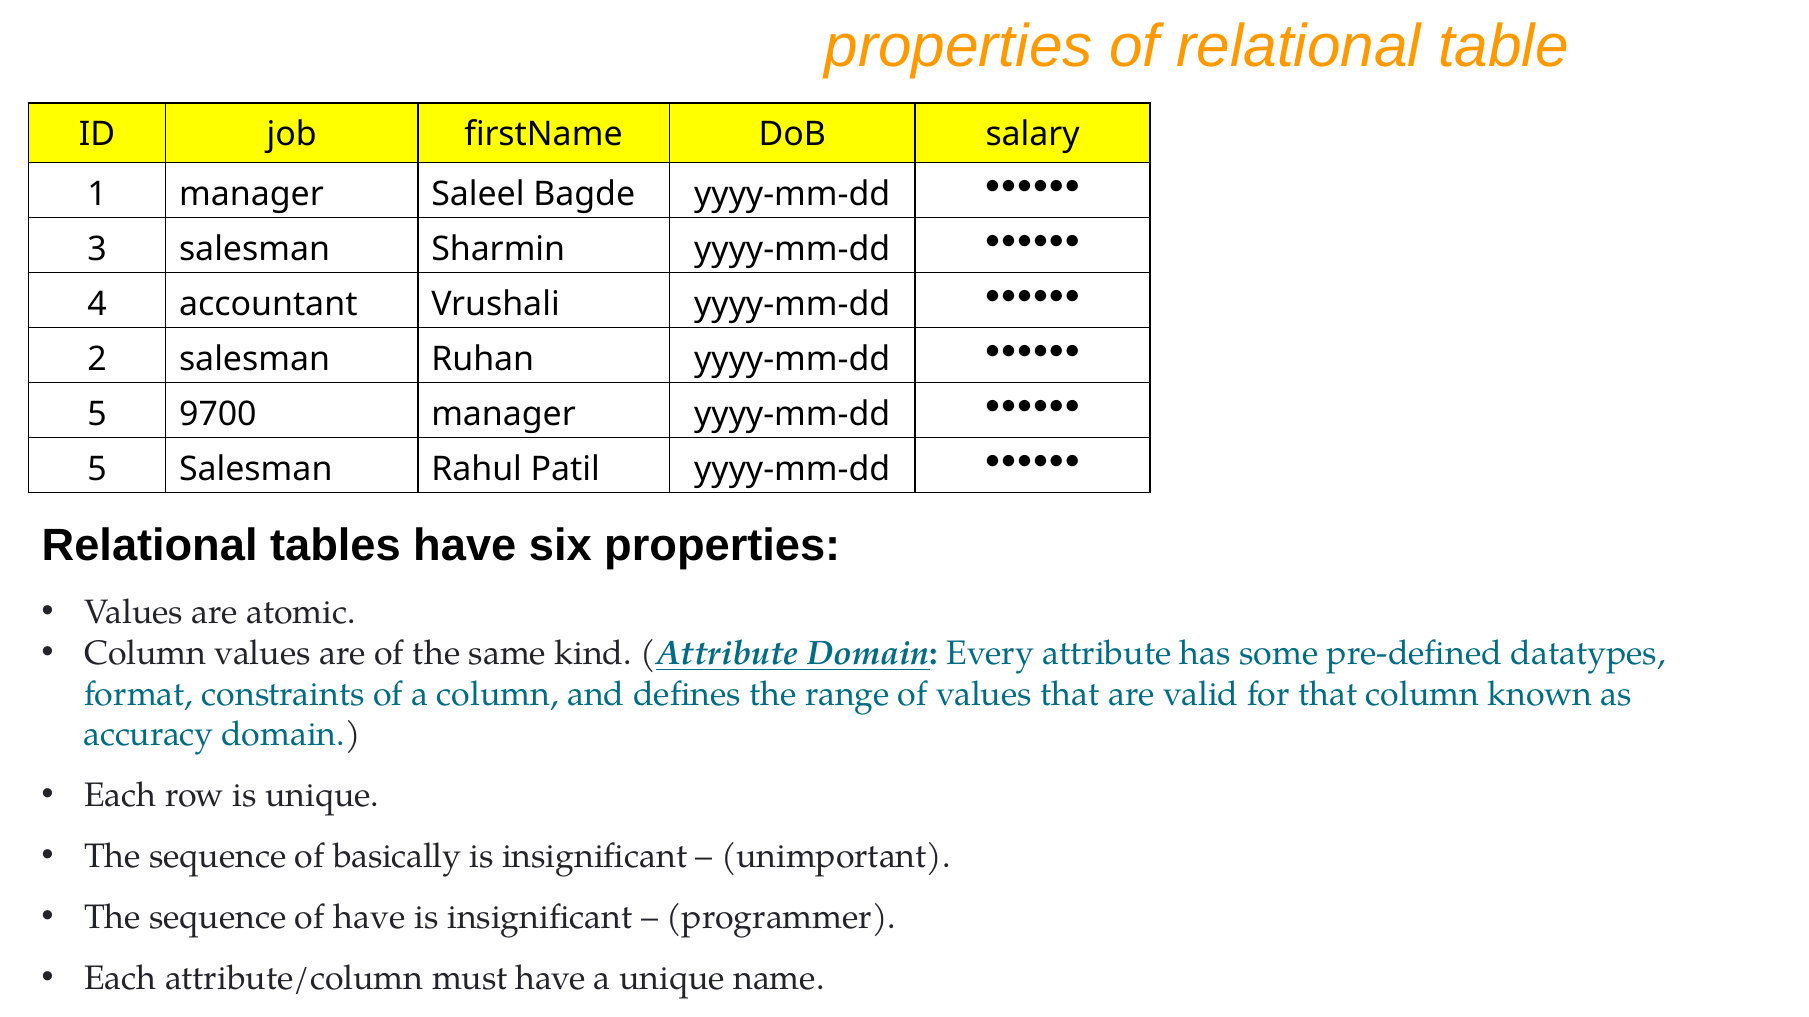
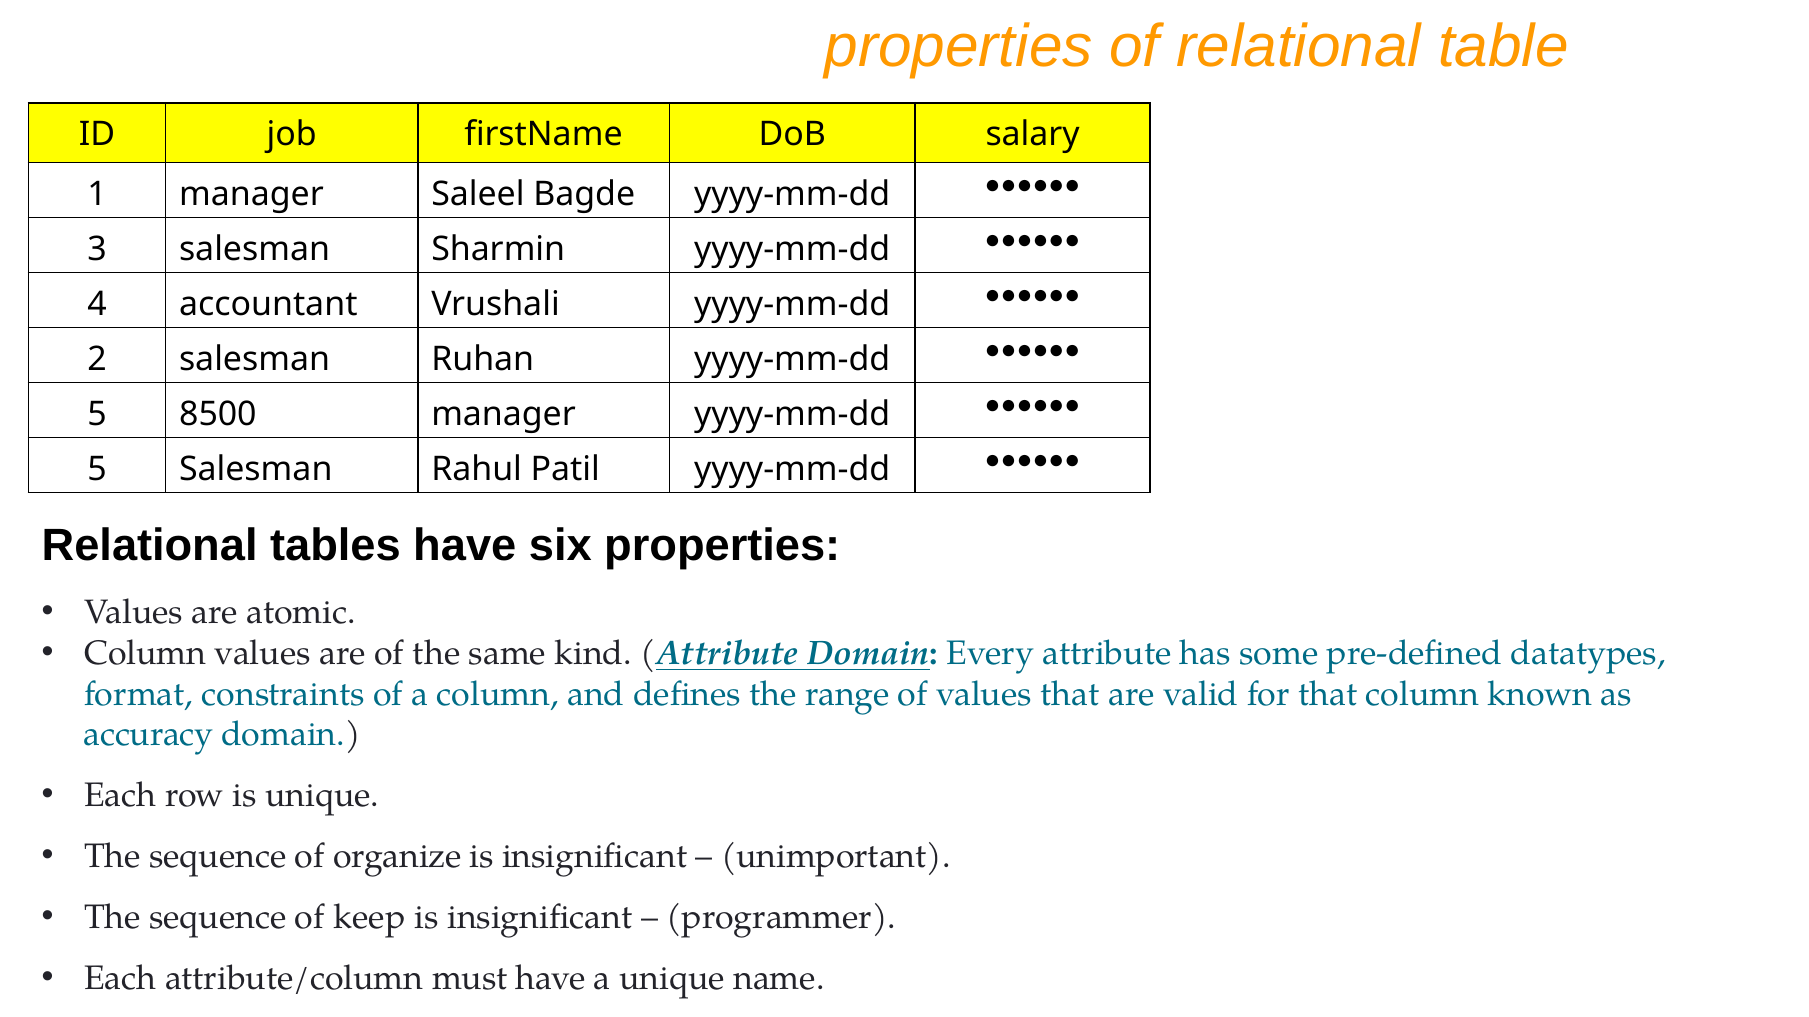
9700: 9700 -> 8500 (218, 415)
basically: basically -> organize (397, 857)
of have: have -> keep (370, 918)
